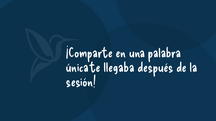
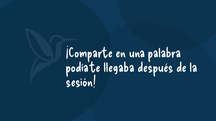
única: única -> podía (77, 68)
